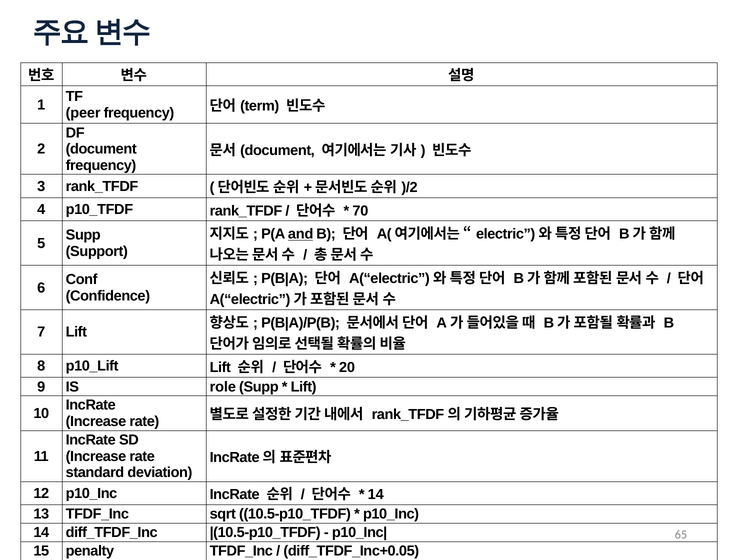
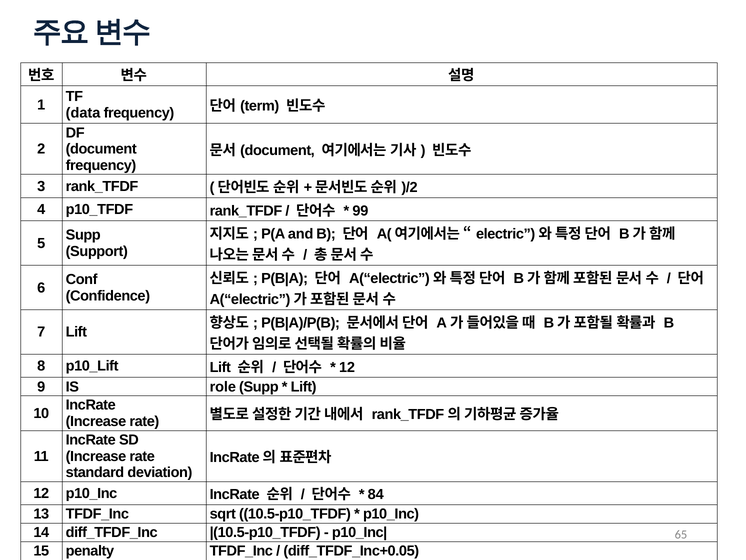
peer: peer -> data (83, 113)
70: 70 -> 99 (360, 211)
and underline: present -> none (301, 234)
20: 20 -> 12 (347, 367)
14: 14 -> 84 (376, 494)
